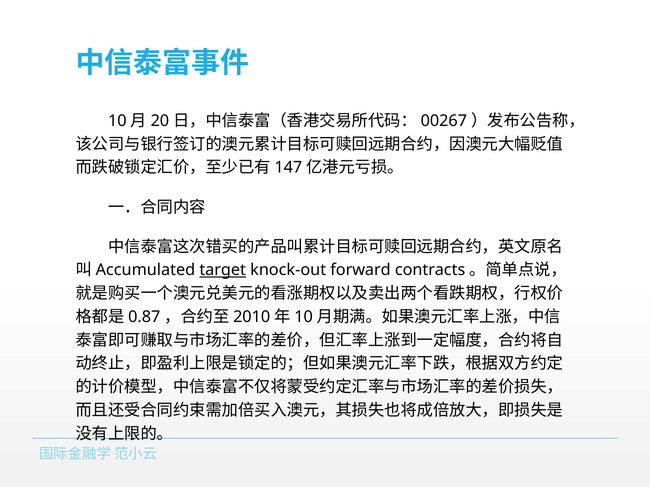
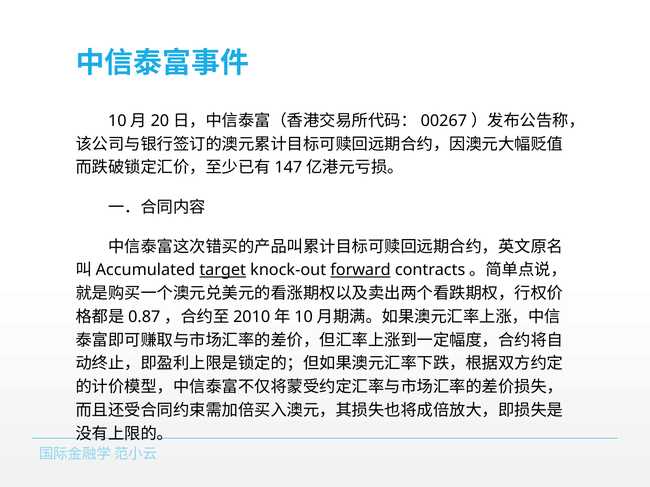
forward underline: none -> present (361, 270)
